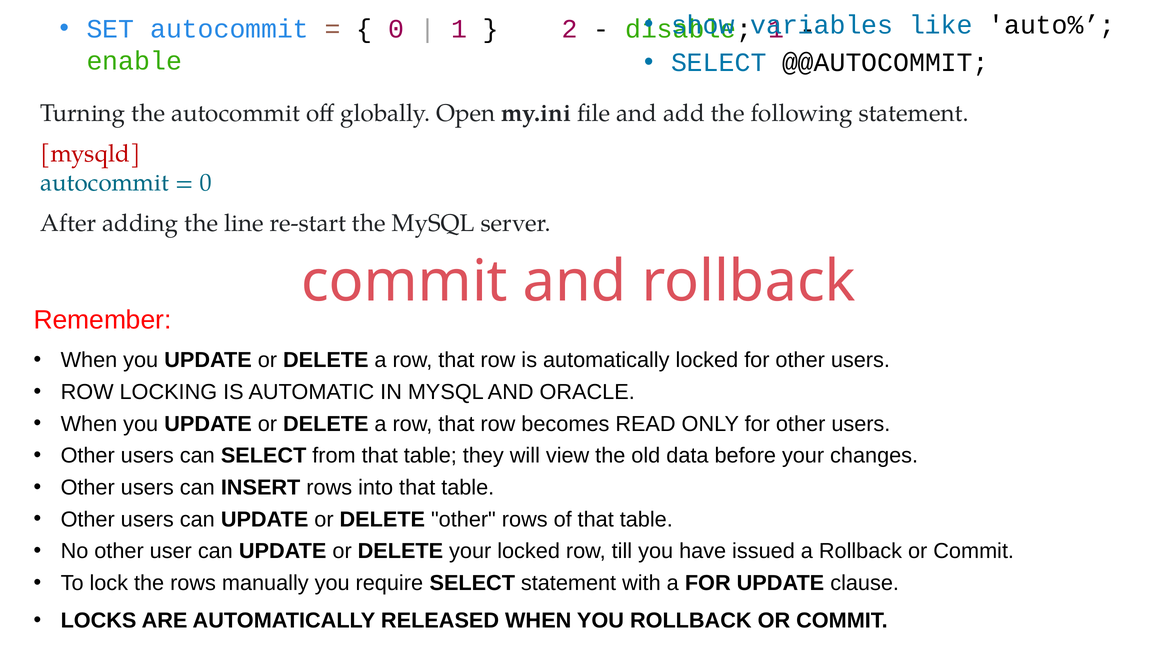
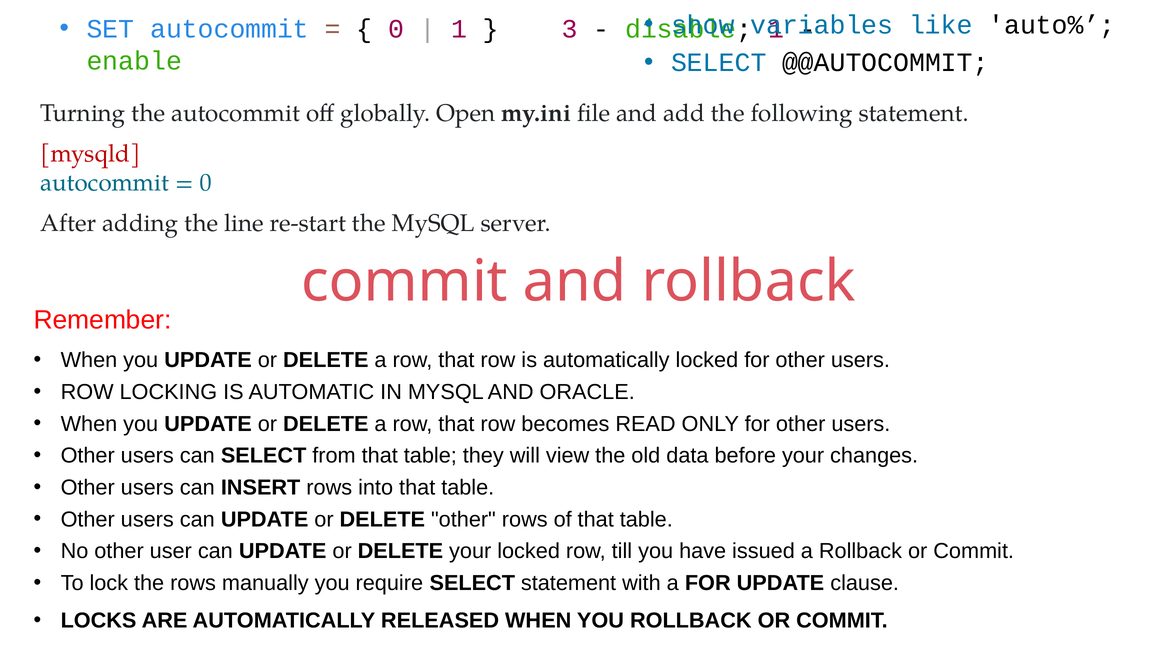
2: 2 -> 3 (570, 29)
